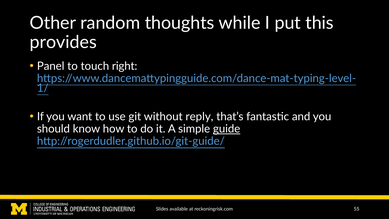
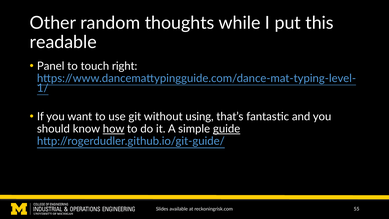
provides: provides -> readable (63, 42)
reply: reply -> using (200, 117)
how underline: none -> present (114, 129)
